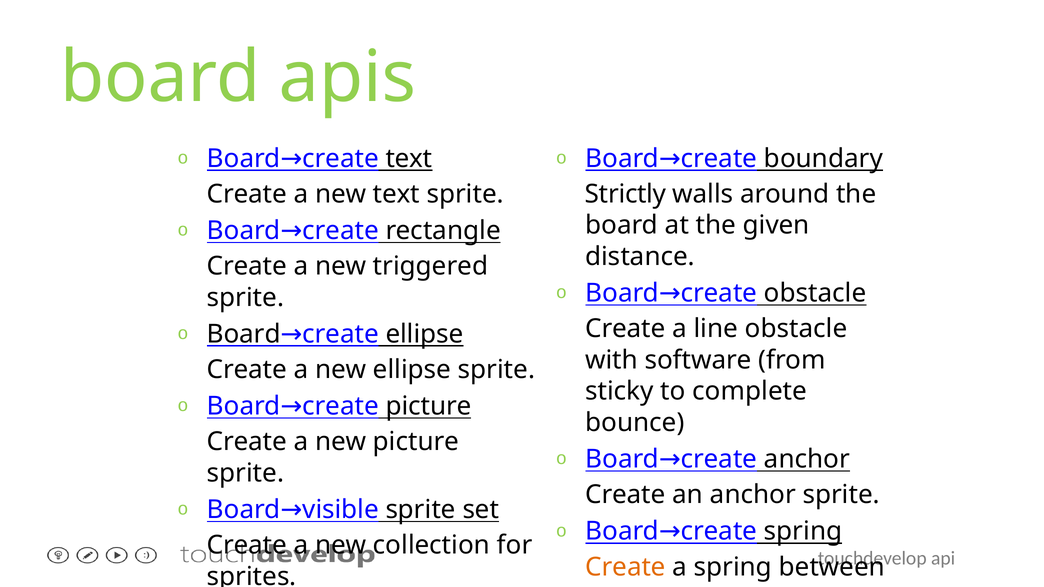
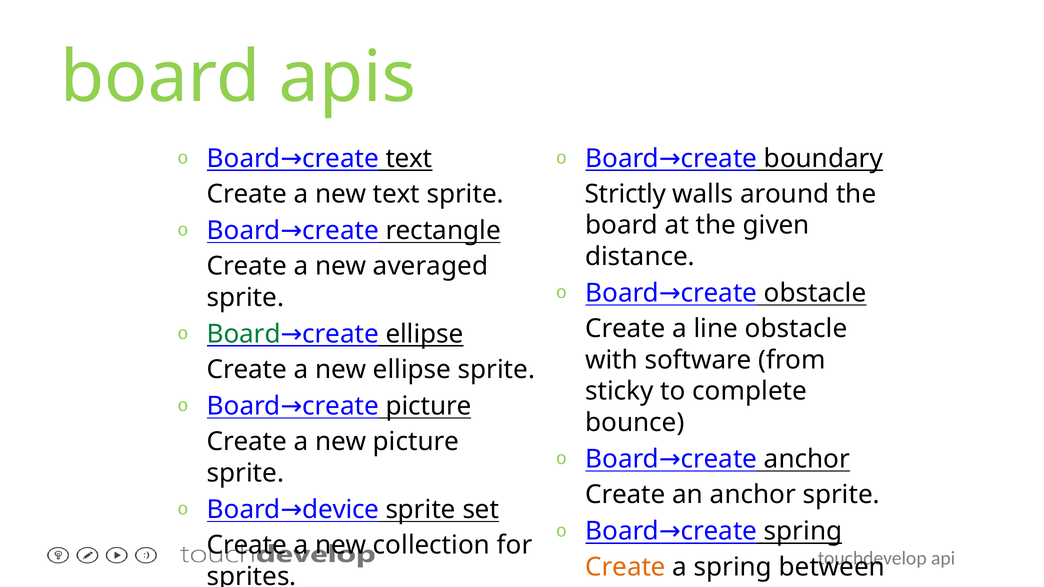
triggered: triggered -> averaged (430, 266)
Board colour: black -> green (244, 334)
visible: visible -> device (341, 510)
